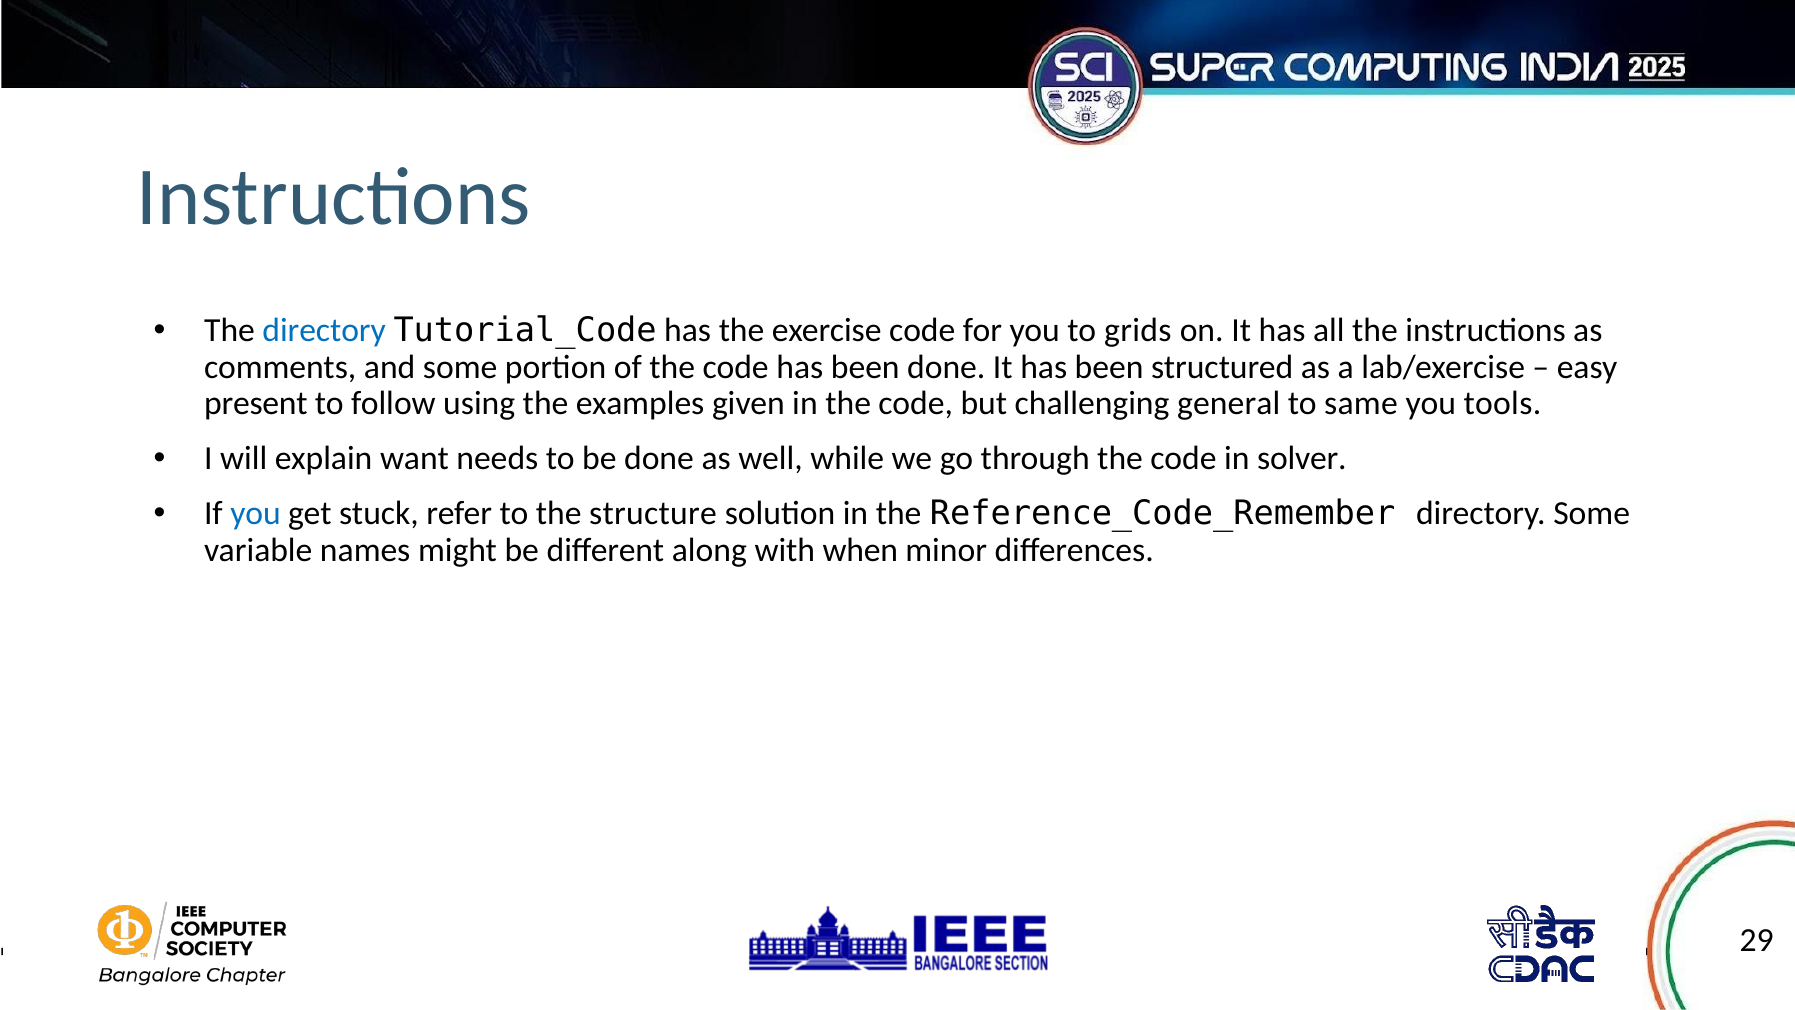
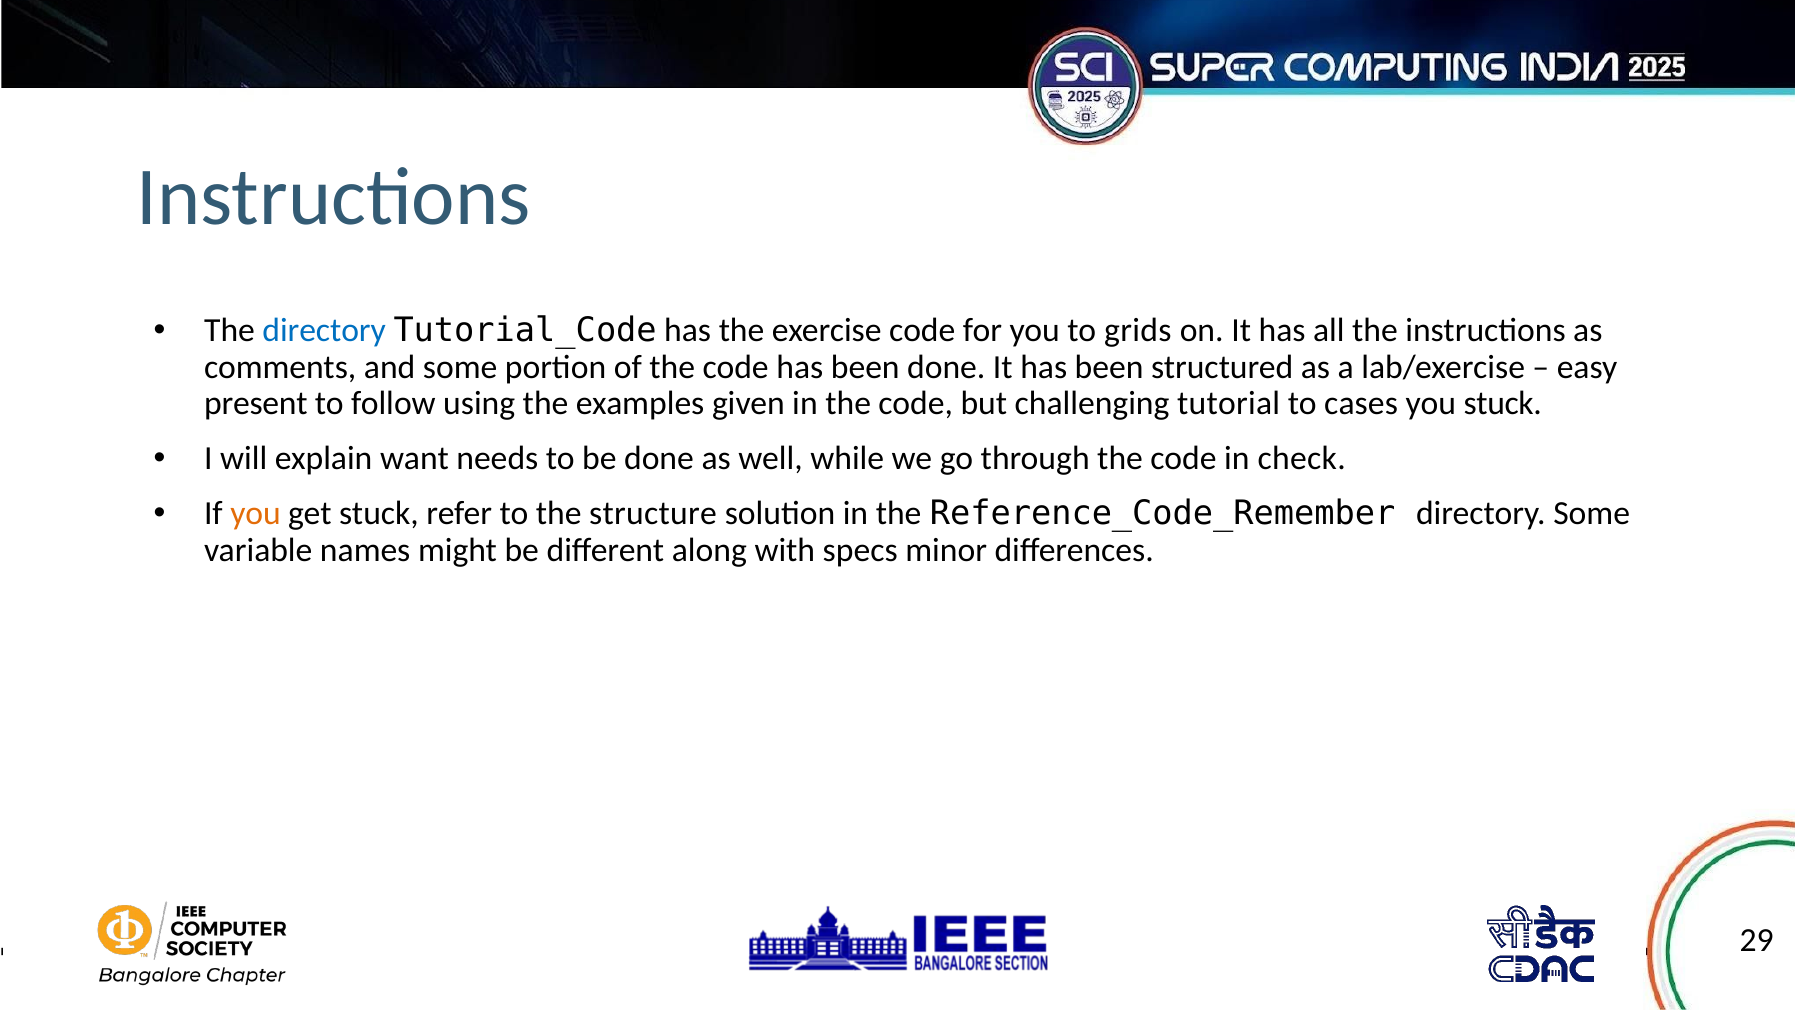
general: general -> tutorial (1229, 403)
same: same -> cases (1361, 403)
you tools: tools -> stuck (1503, 403)
solver: solver -> check (1302, 458)
you colour: blue -> orange (256, 513)
when: when -> specs (860, 550)
